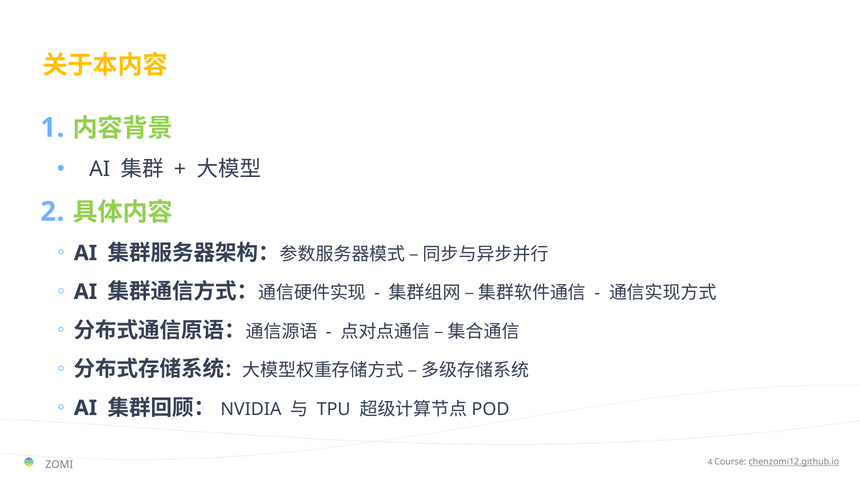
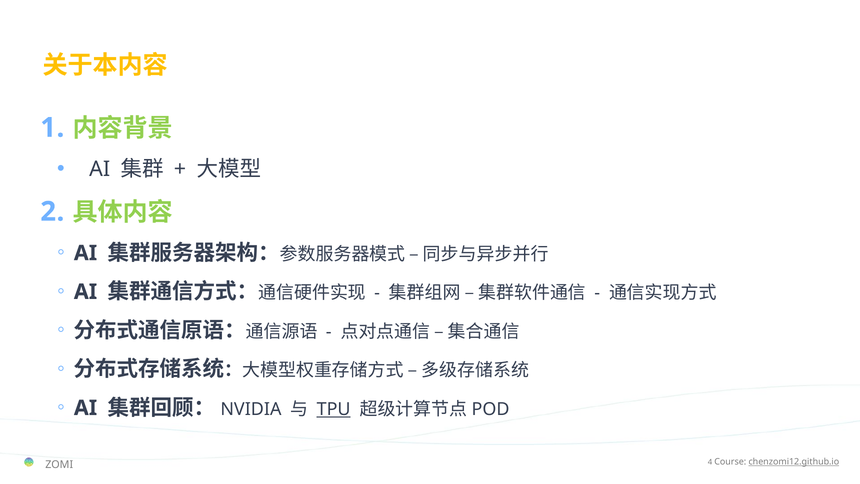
TPU underline: none -> present (334, 409)
